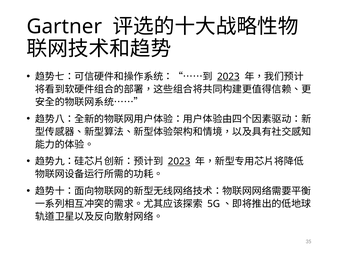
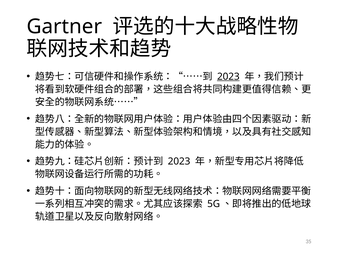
2023 underline: present -> none (179, 162)
